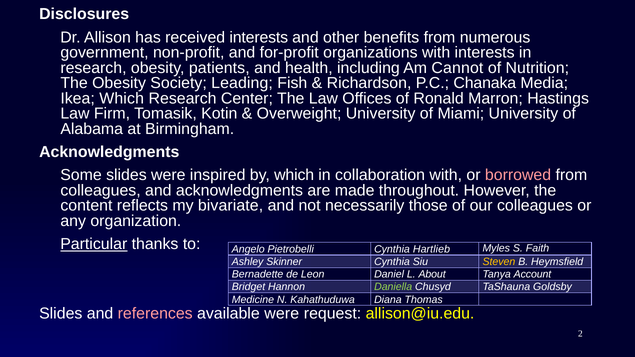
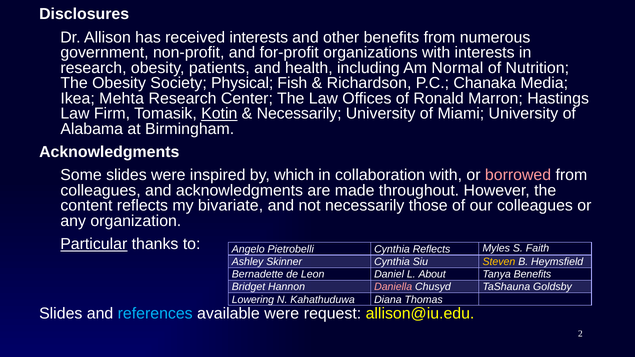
Cannot: Cannot -> Normal (457, 68)
Leading: Leading -> Physical (242, 83)
Ikea Which: Which -> Mehta (122, 98)
Kotin underline: none -> present (219, 114)
Overweight: Overweight -> Necessarily (299, 114)
Cynthia Hartlieb: Hartlieb -> Reflects (432, 249)
Tanya Account: Account -> Benefits (533, 275)
Daniella colour: light green -> pink (393, 287)
Medicine: Medicine -> Lowering (253, 300)
references colour: pink -> light blue (155, 314)
